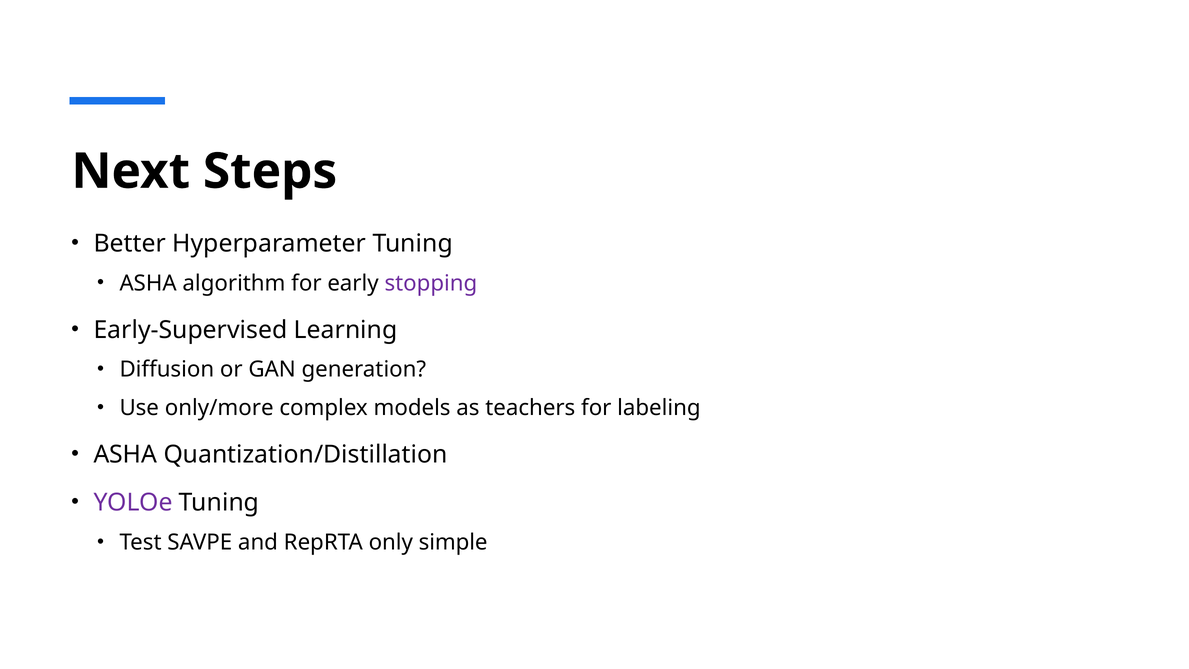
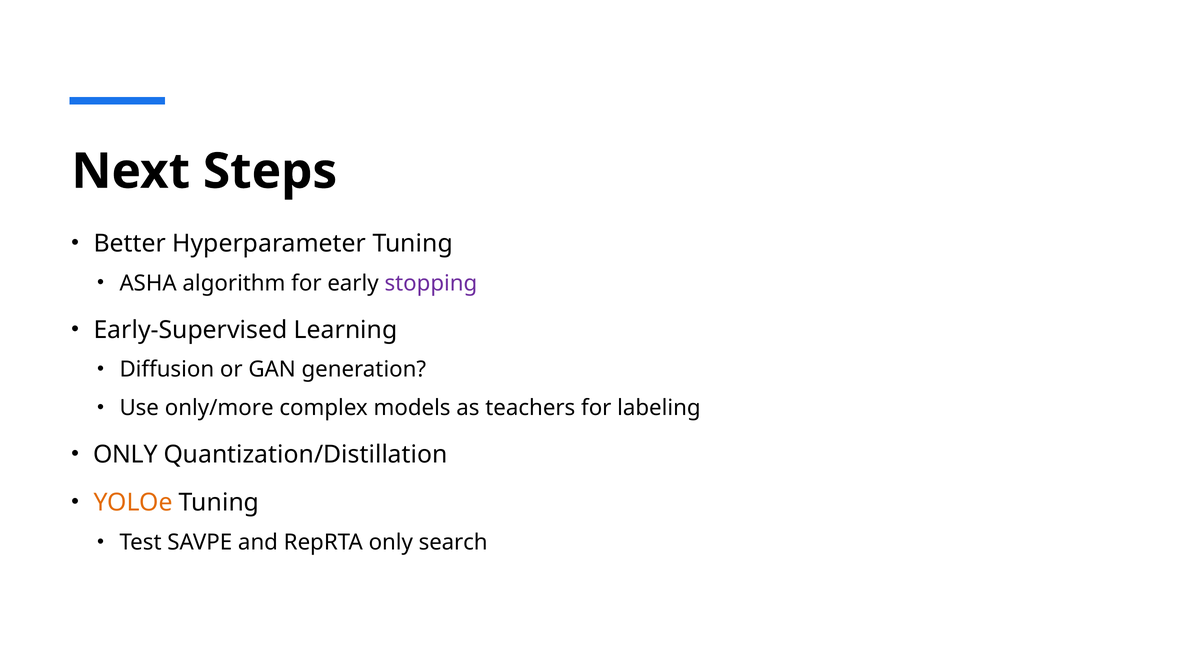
ASHA: ASHA -> ONLY (125, 455)
YOLOe colour: purple -> orange (133, 503)
simple: simple -> search (453, 542)
